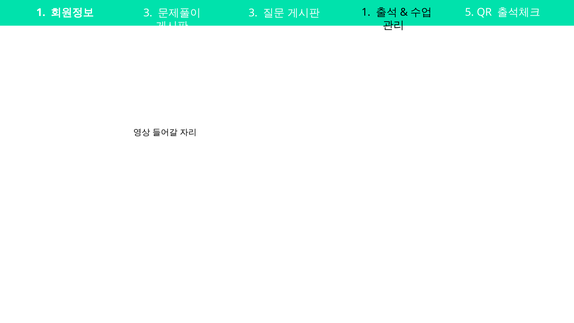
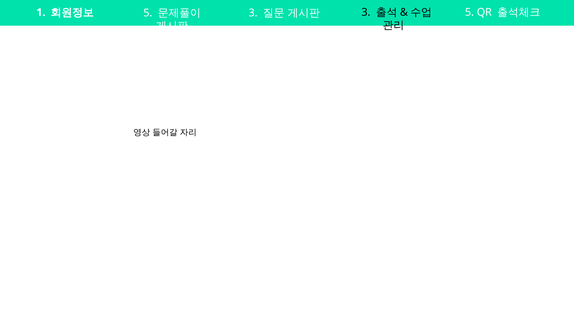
1: 1 -> 3 (366, 12)
3: 3 -> 5 (148, 13)
